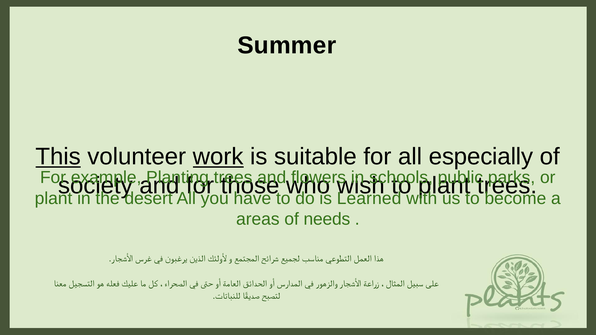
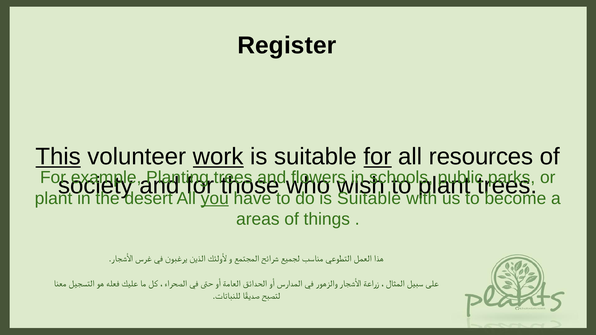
Summer: Summer -> Register (287, 45)
for underline: none -> present (378, 157)
especially: especially -> resources (481, 157)
you underline: none -> present (215, 199)
Learned: Learned -> Suitable (369, 199)
needs: needs -> things (327, 219)
